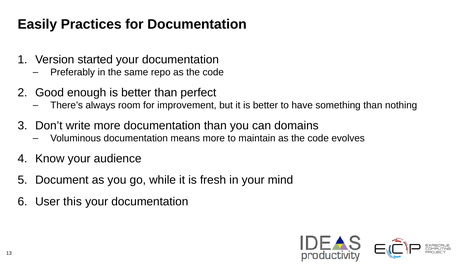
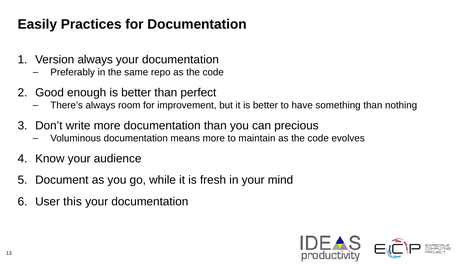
Version started: started -> always (95, 60)
domains: domains -> precious (296, 126)
